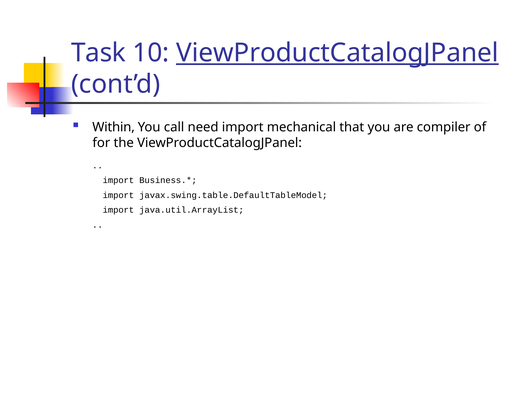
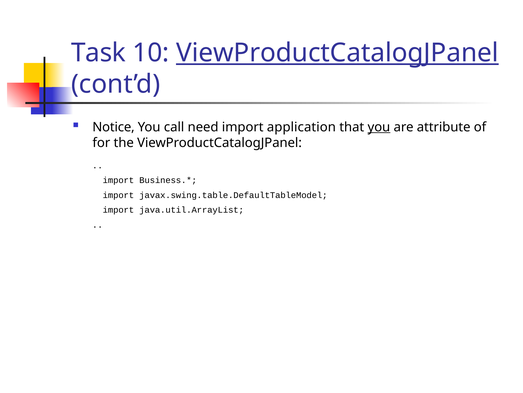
Within: Within -> Notice (114, 127)
mechanical: mechanical -> application (301, 127)
you underline: none -> present (379, 127)
compiler: compiler -> attribute (444, 127)
